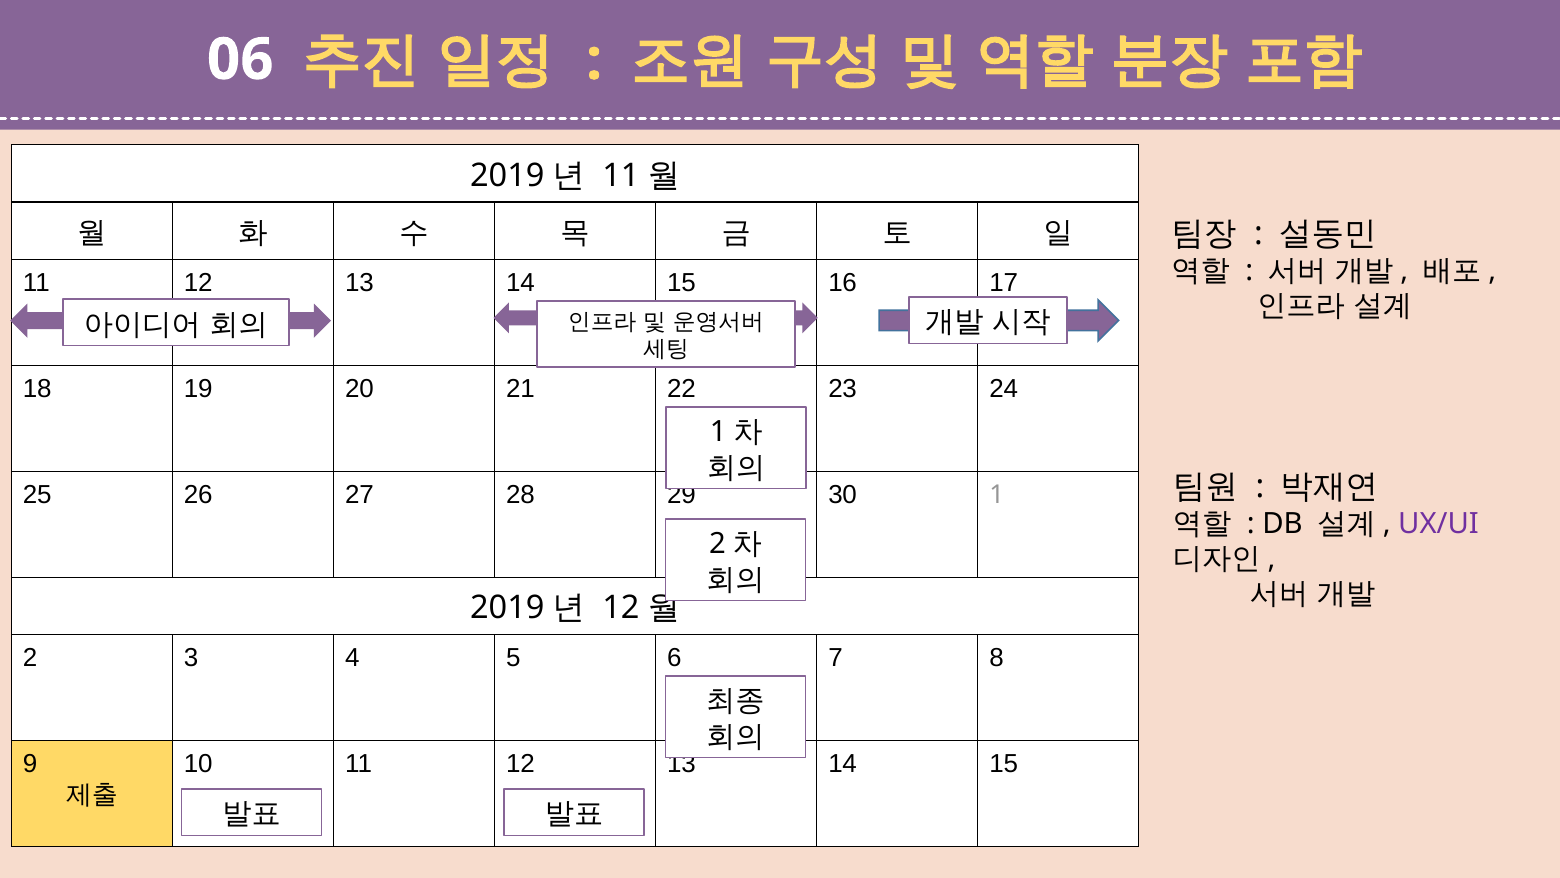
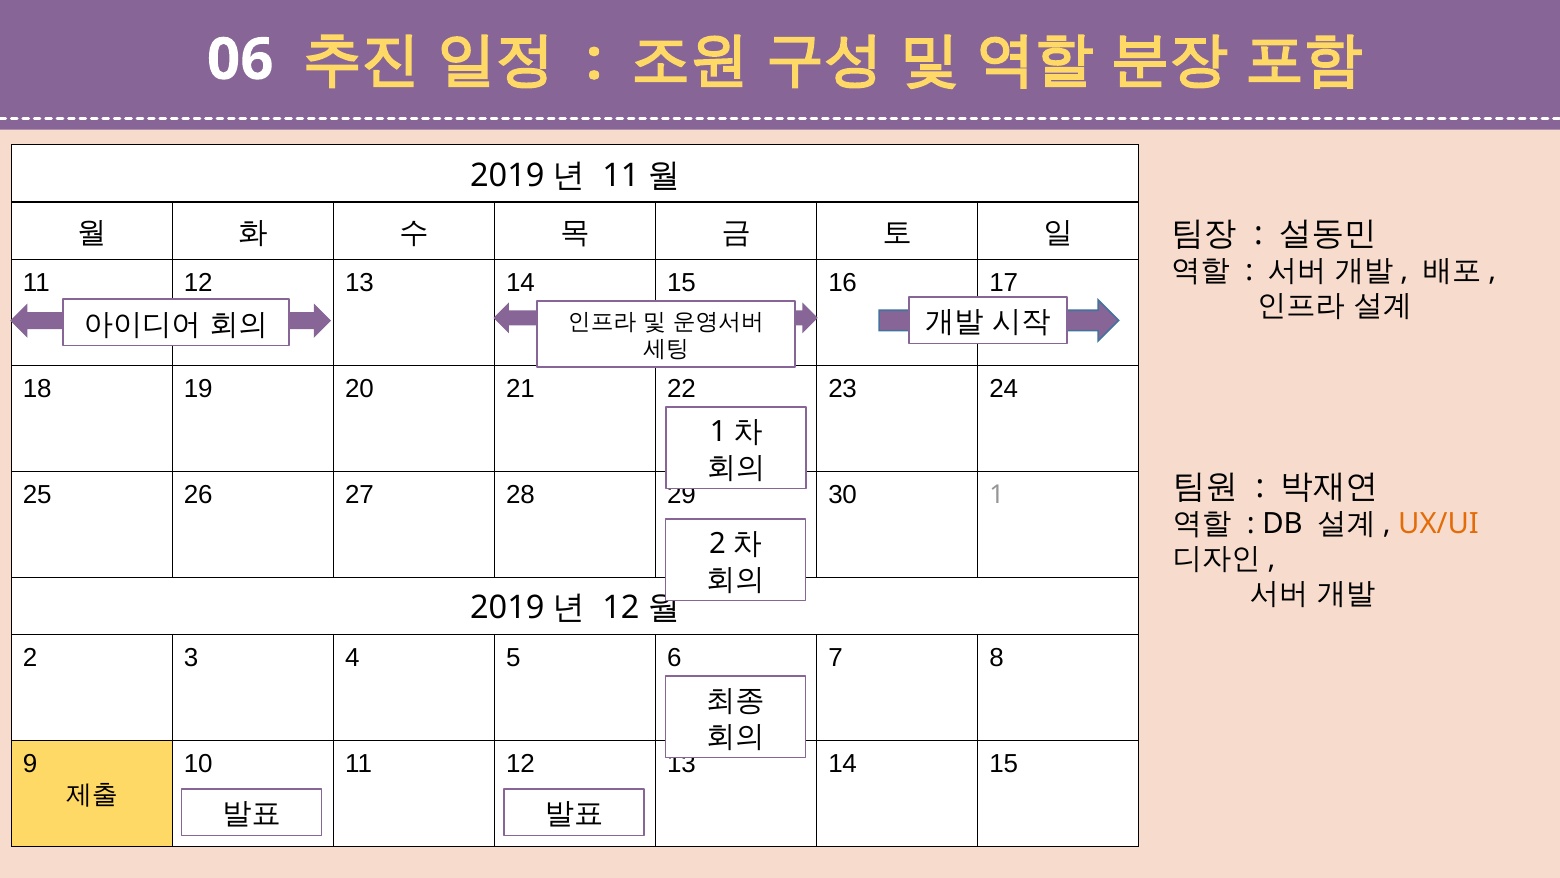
UX/UI colour: purple -> orange (1439, 523)
